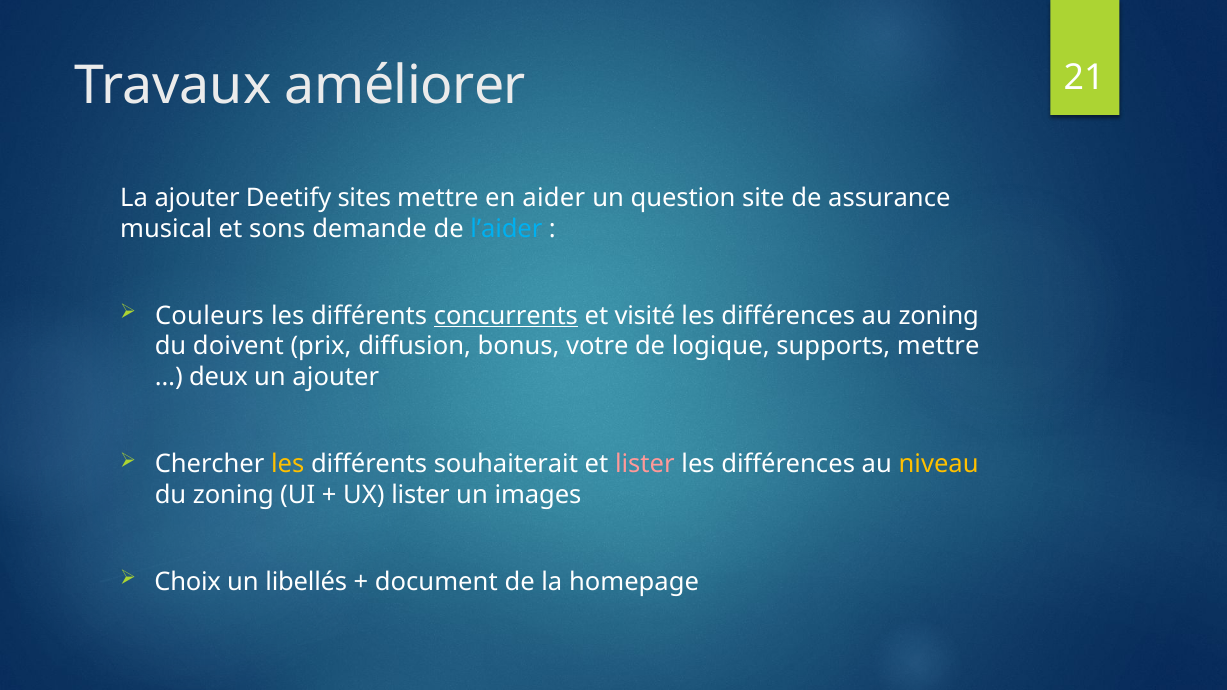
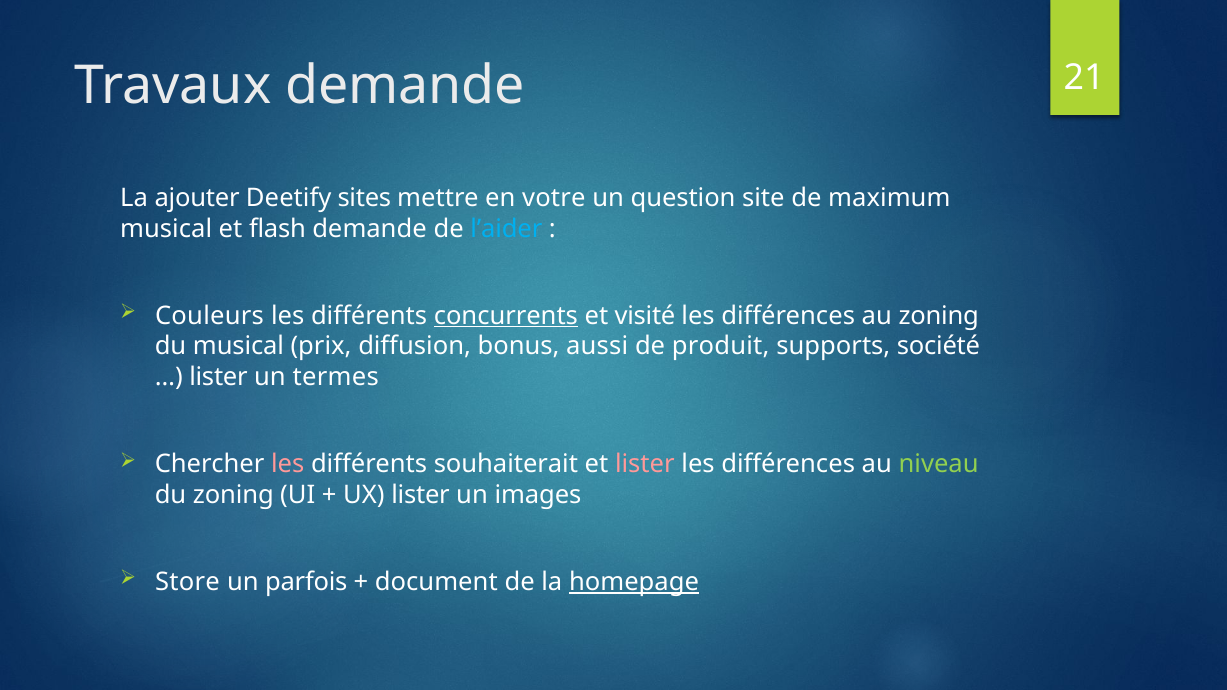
Travaux améliorer: améliorer -> demande (405, 86)
aider: aider -> votre (554, 198)
assurance: assurance -> maximum (889, 198)
sons: sons -> flash (277, 229)
du doivent: doivent -> musical (239, 346)
votre: votre -> aussi (597, 346)
logique: logique -> produit (721, 346)
supports mettre: mettre -> société (939, 346)
deux: deux -> lister (219, 377)
un ajouter: ajouter -> termes (336, 377)
les colour: yellow -> pink (288, 464)
niveau colour: yellow -> light green (939, 464)
Choix: Choix -> Store (187, 582)
libellés: libellés -> parfois (306, 582)
homepage underline: none -> present (634, 582)
